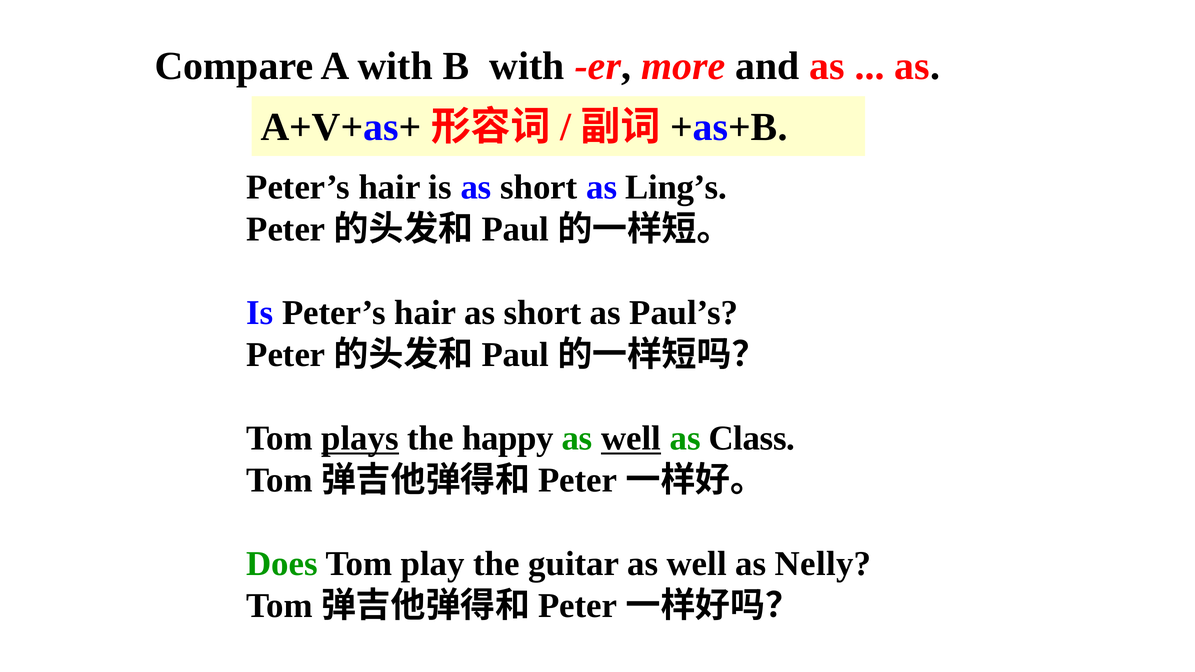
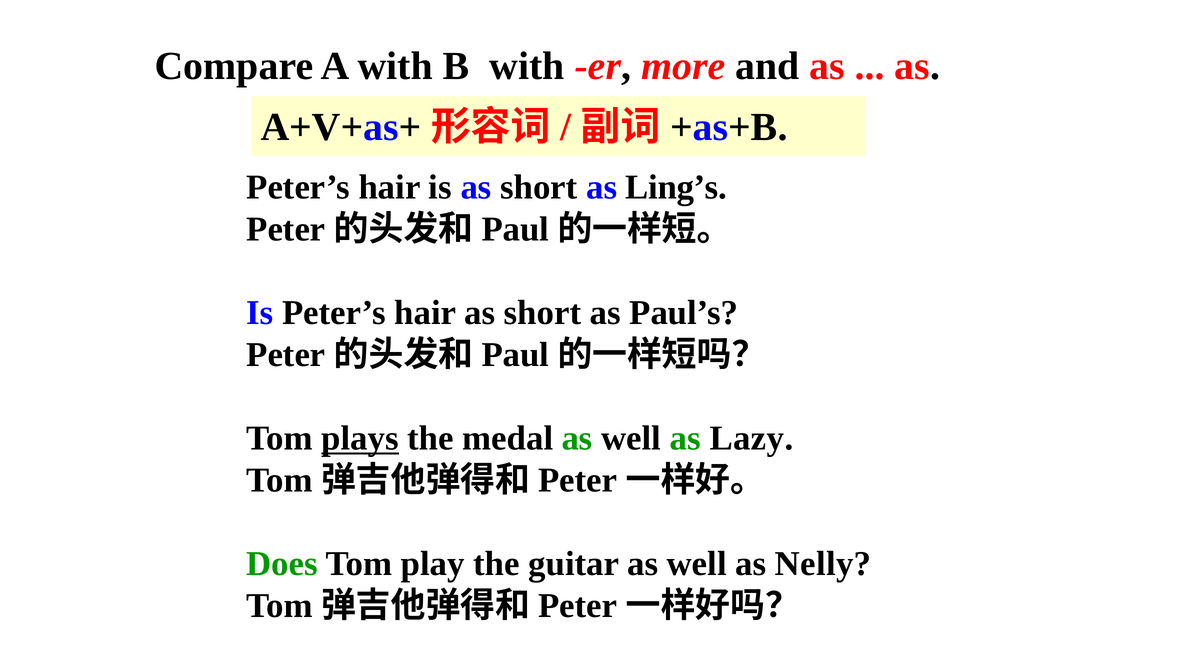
happy: happy -> medal (508, 439)
well underline: present -> none (631, 439)
Class: Class -> Lazy (751, 439)
